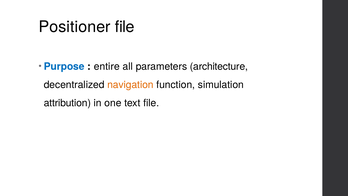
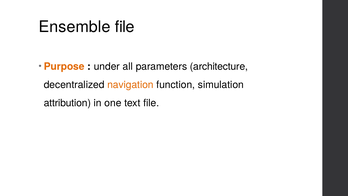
Positioner: Positioner -> Ensemble (75, 27)
Purpose colour: blue -> orange (64, 66)
entire: entire -> under (107, 66)
